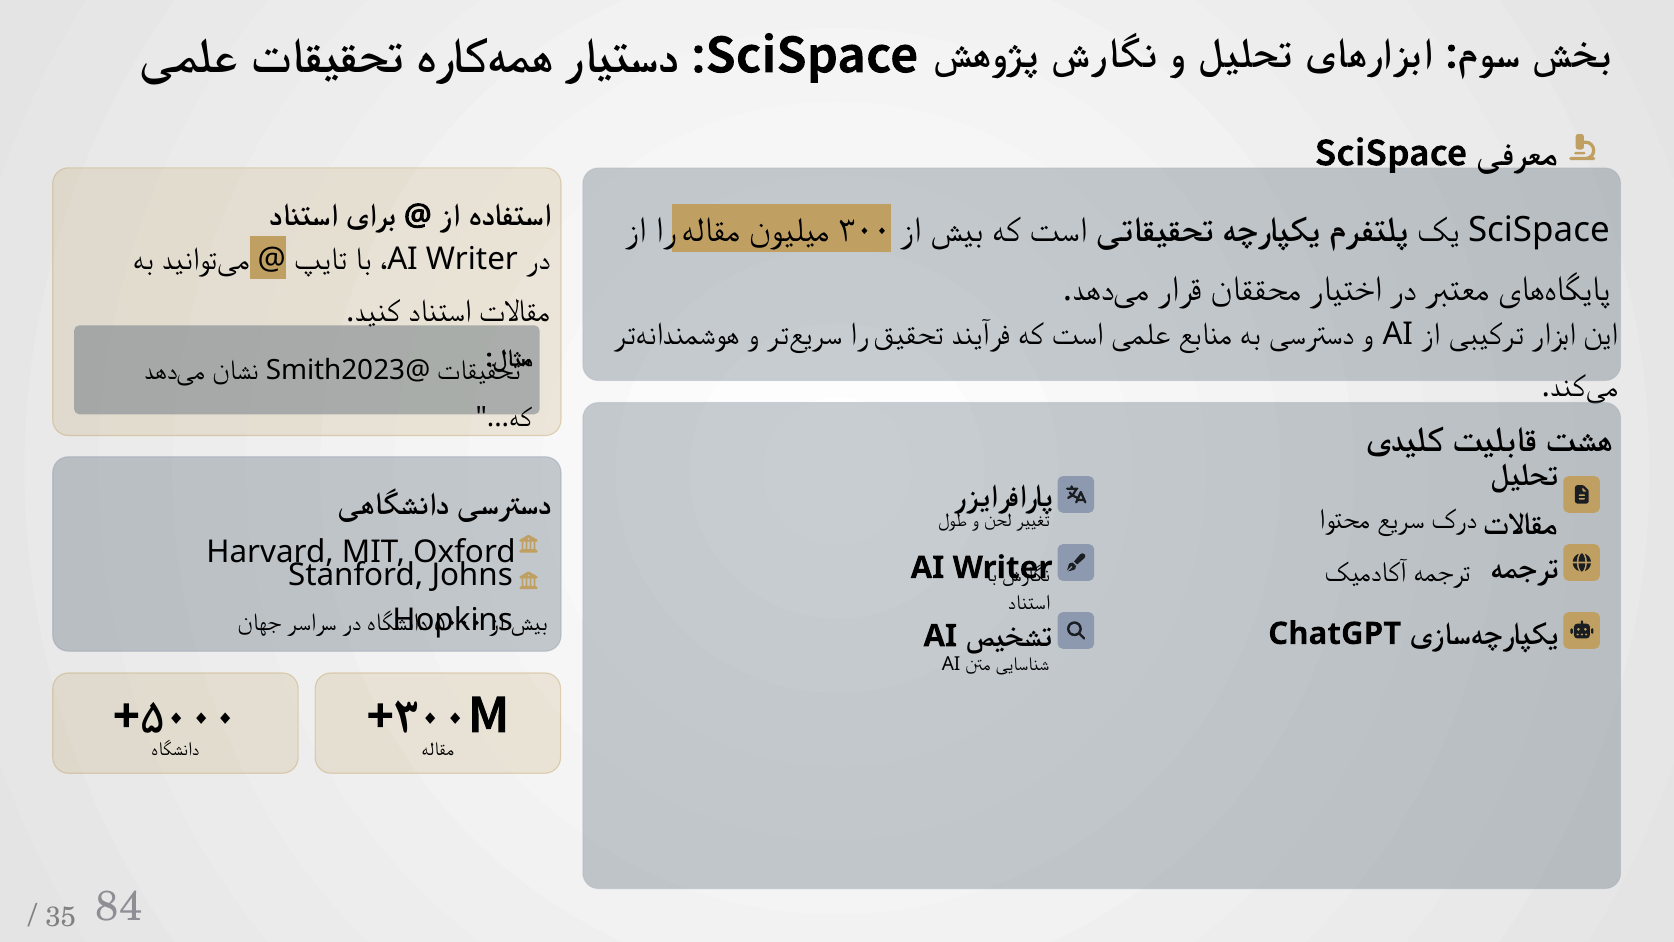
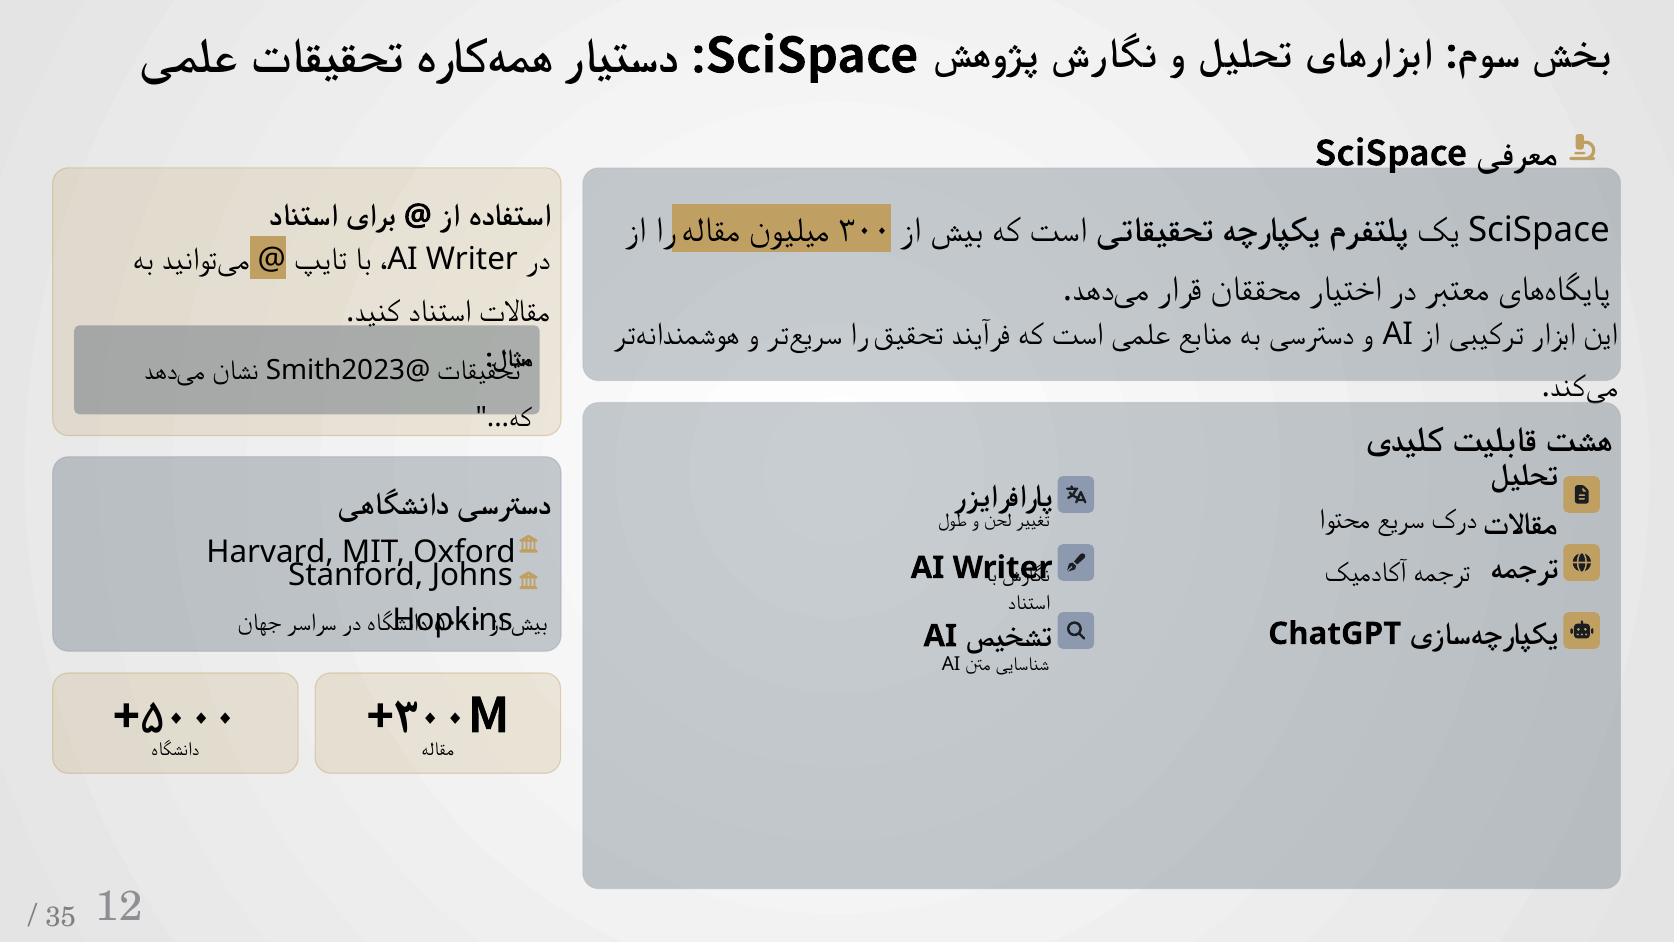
84: 84 -> 12 (119, 907)
